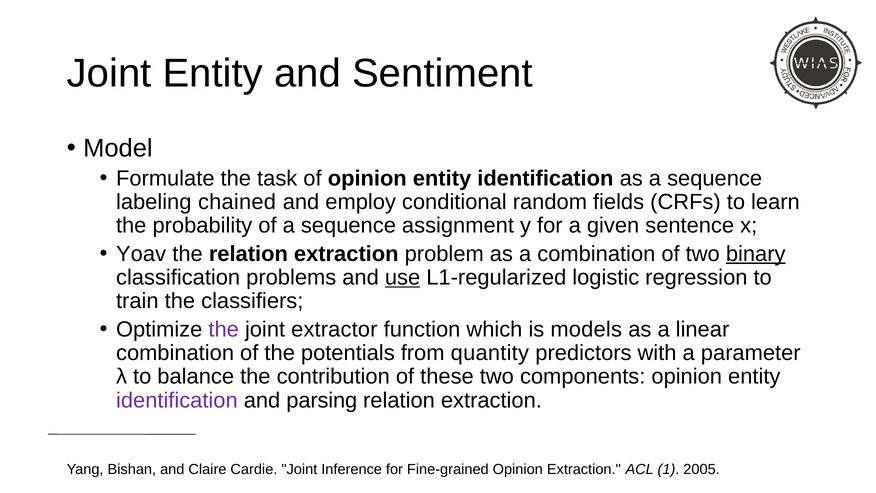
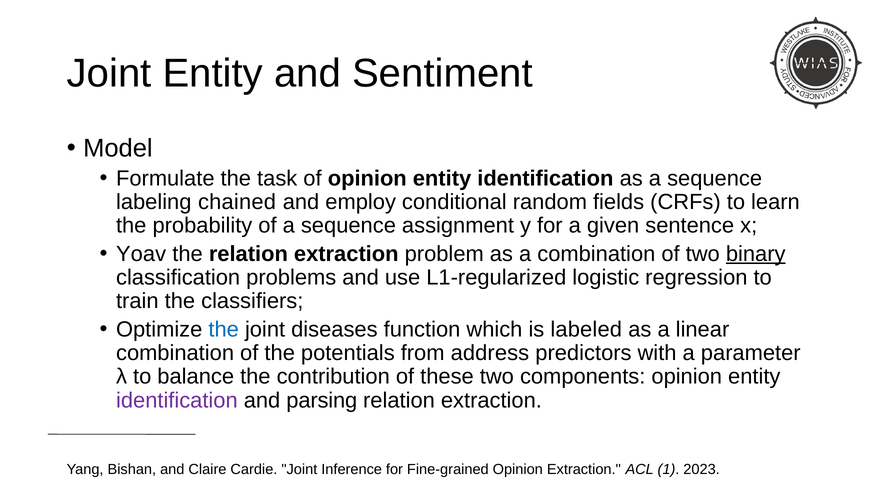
use underline: present -> none (403, 277)
the colour: purple -> blue (224, 329)
extractor: extractor -> diseases (334, 329)
models: models -> labeled (586, 329)
quantity: quantity -> address (490, 353)
2005: 2005 -> 2023 (702, 469)
